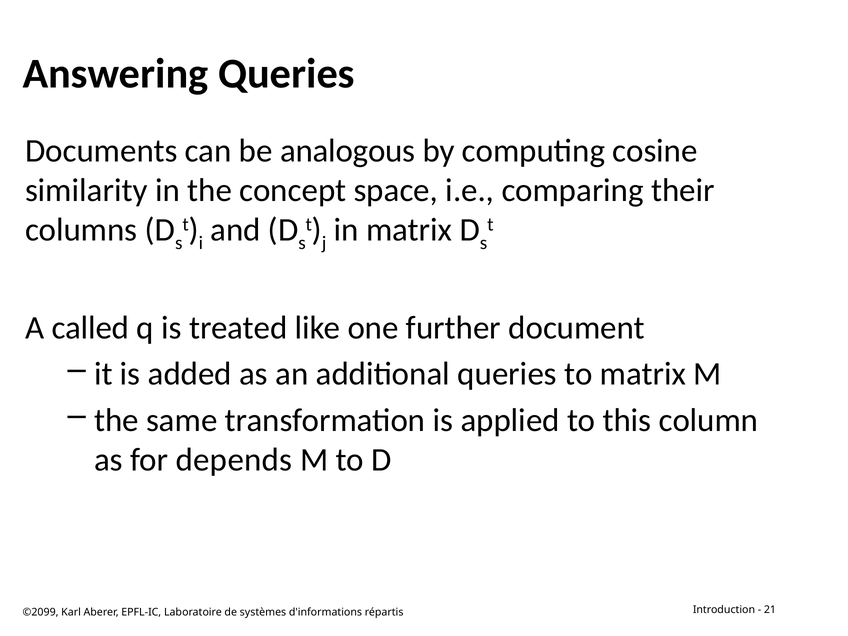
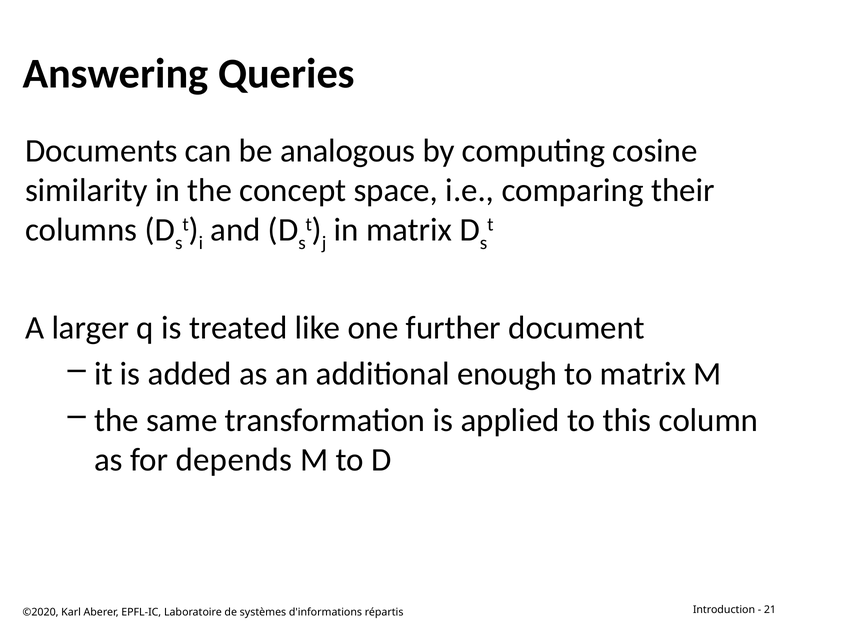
called: called -> larger (90, 328)
additional queries: queries -> enough (507, 374)
©2099: ©2099 -> ©2020 (41, 612)
